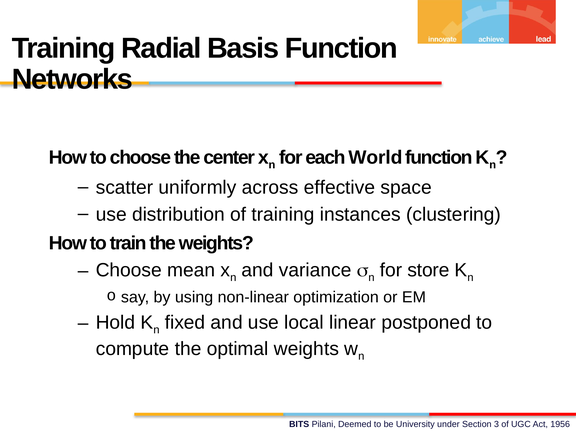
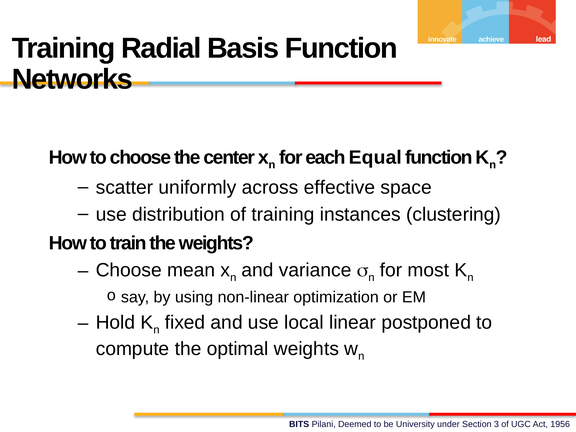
World: World -> Equal (375, 157)
store: store -> most (428, 270)
